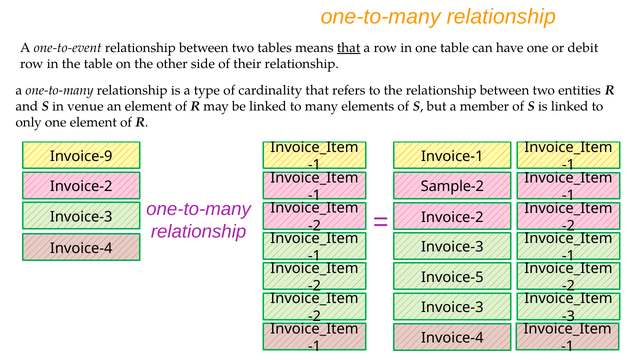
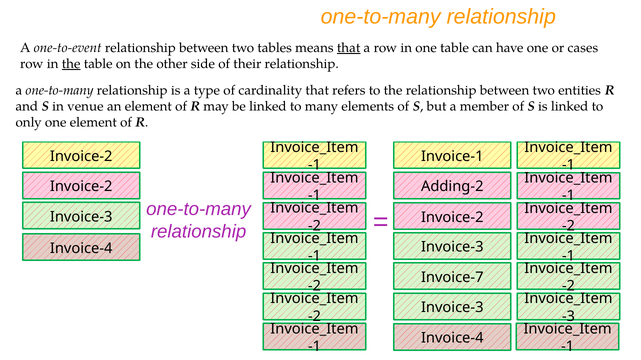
debit: debit -> cases (583, 48)
the underline: none -> present (71, 64)
Invoice-9: Invoice-9 -> Invoice-2 (81, 156)
Sample-2: Sample-2 -> Adding-2 (452, 187)
Invoice-5: Invoice-5 -> Invoice-7 (452, 278)
